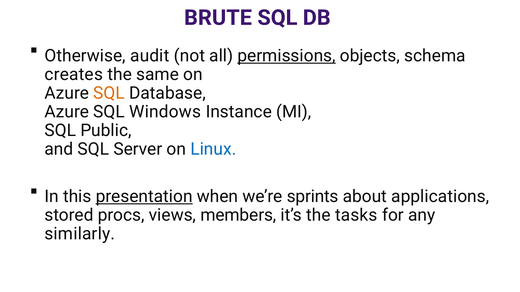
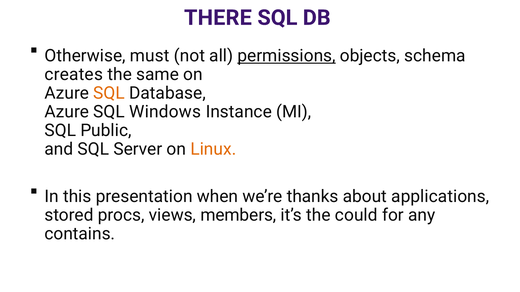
BRUTE: BRUTE -> THERE (218, 18)
audit: audit -> must (150, 56)
Linux colour: blue -> orange (213, 149)
presentation underline: present -> none (144, 197)
sprints: sprints -> thanks (313, 197)
tasks: tasks -> could (356, 216)
similarly: similarly -> contains (80, 234)
